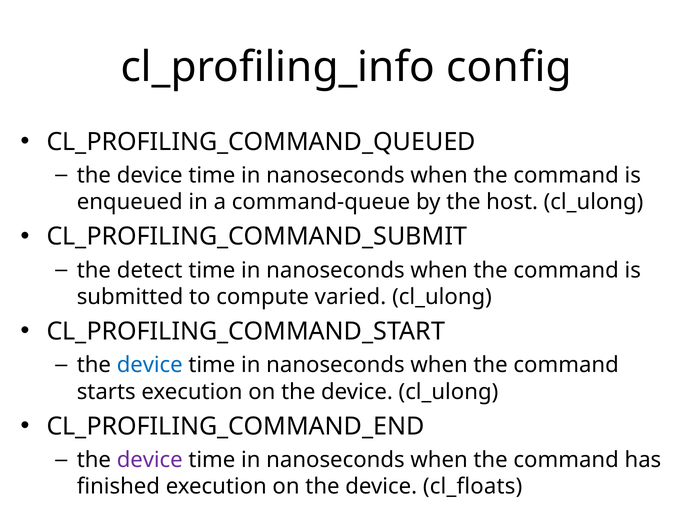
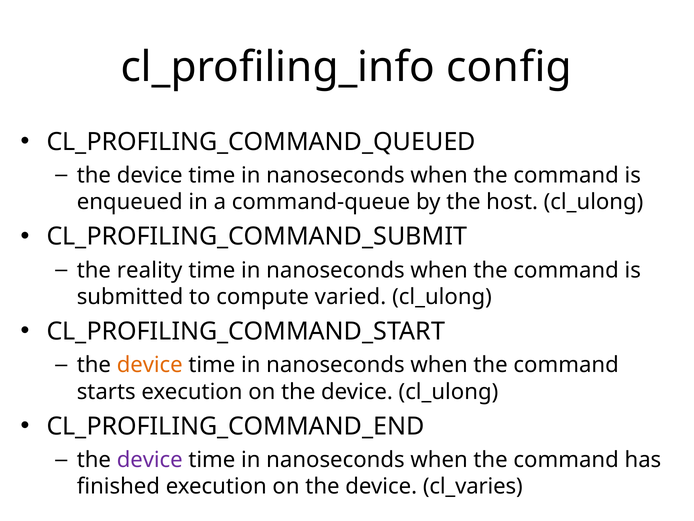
detect: detect -> reality (150, 270)
device colour: blue -> orange (150, 365)
cl_floats: cl_floats -> cl_varies (473, 486)
